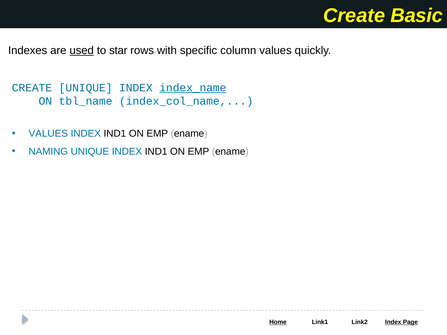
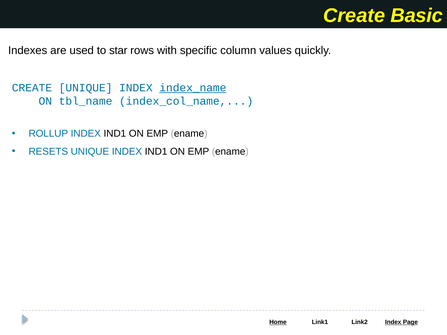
used underline: present -> none (82, 51)
VALUES: VALUES -> ROLLUP (48, 134)
NAMING: NAMING -> RESETS (48, 152)
